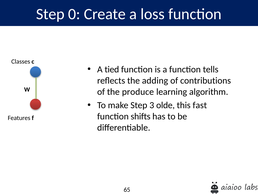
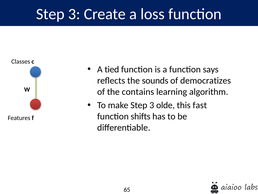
0: 0 -> 3 (74, 14)
tells: tells -> says (211, 69)
adding: adding -> sounds (155, 80)
contributions: contributions -> democratizes (206, 80)
produce: produce -> contains (138, 92)
